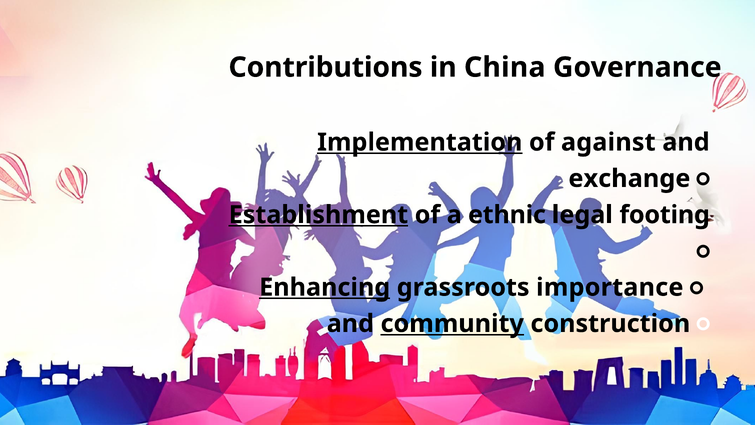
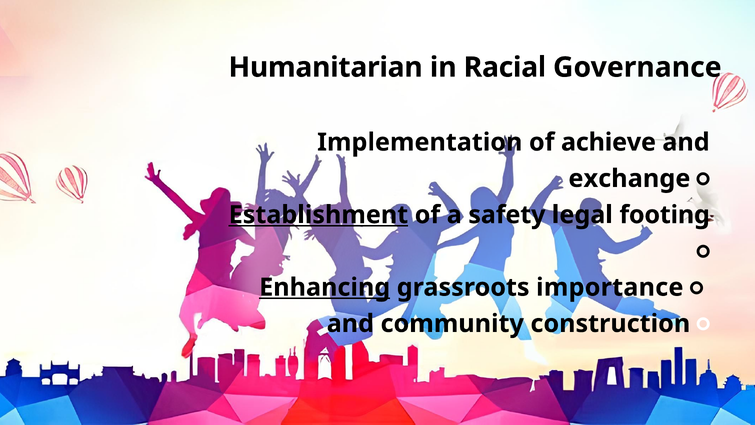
Contributions: Contributions -> Humanitarian (326, 67)
China: China -> Racial (505, 67)
Implementation underline: present -> none (420, 142)
against: against -> achieve (608, 142)
ethnic: ethnic -> safety (507, 215)
community underline: present -> none (452, 323)
